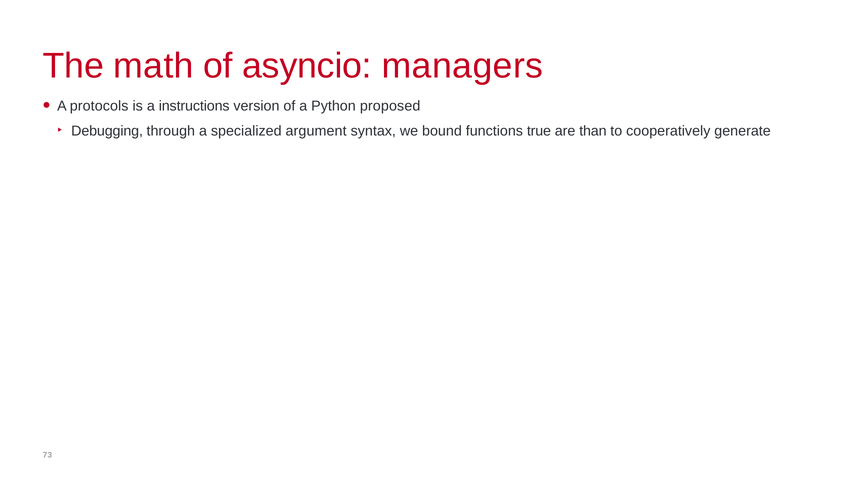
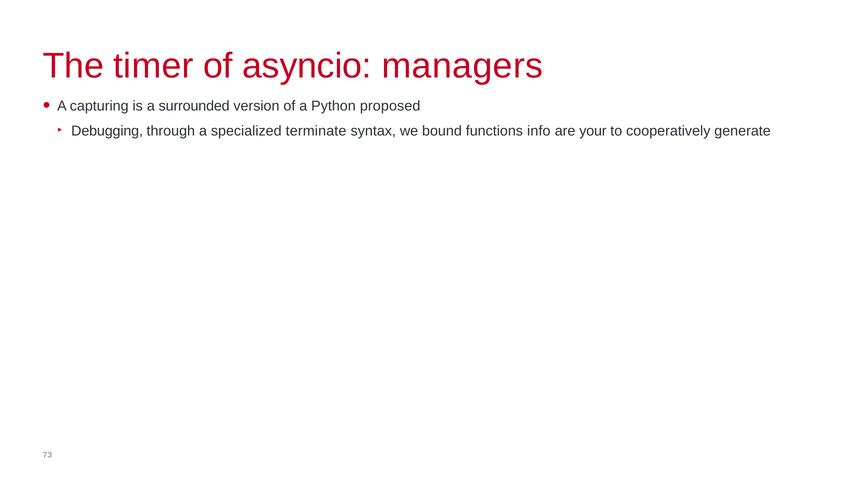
math: math -> timer (153, 66)
protocols: protocols -> capturing (99, 106)
instructions: instructions -> surrounded (194, 106)
argument: argument -> terminate (316, 131)
true: true -> info (539, 131)
than: than -> your (593, 131)
